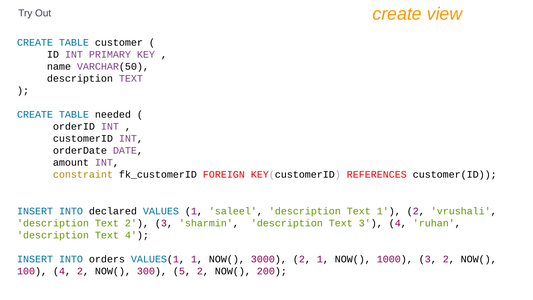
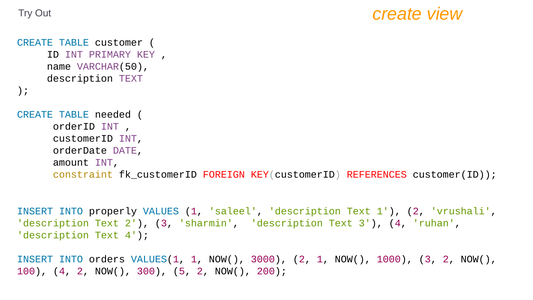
declared: declared -> properly (113, 211)
